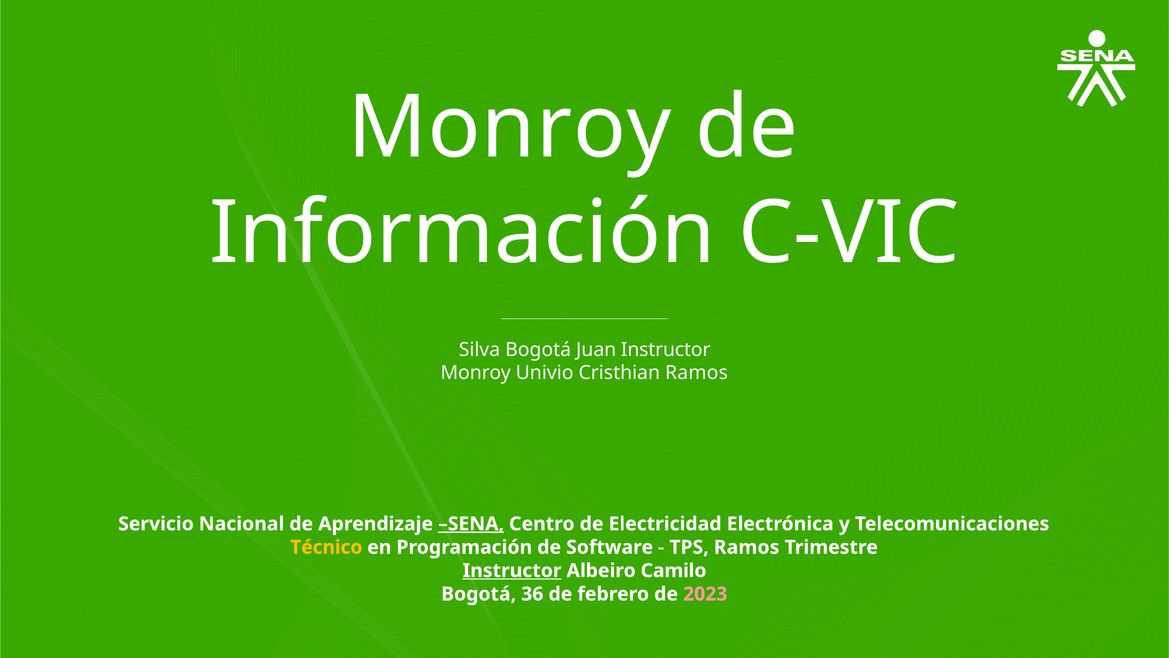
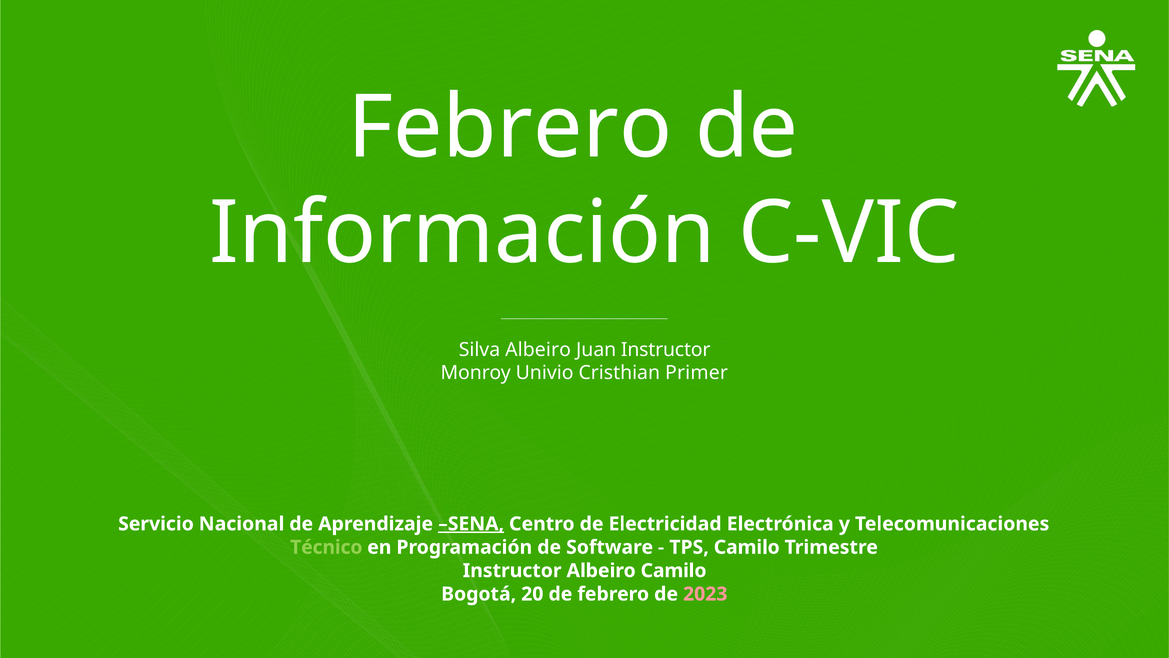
Monroy: Monroy -> Febrero (510, 128)
Silva Bogotá: Bogotá -> Albeiro (538, 349)
Cristhian Ramos: Ramos -> Primer (697, 373)
Técnico colour: yellow -> light green (326, 547)
TPS Ramos: Ramos -> Camilo (747, 547)
Instructor underline: present -> none (512, 570)
36: 36 -> 20 (532, 594)
